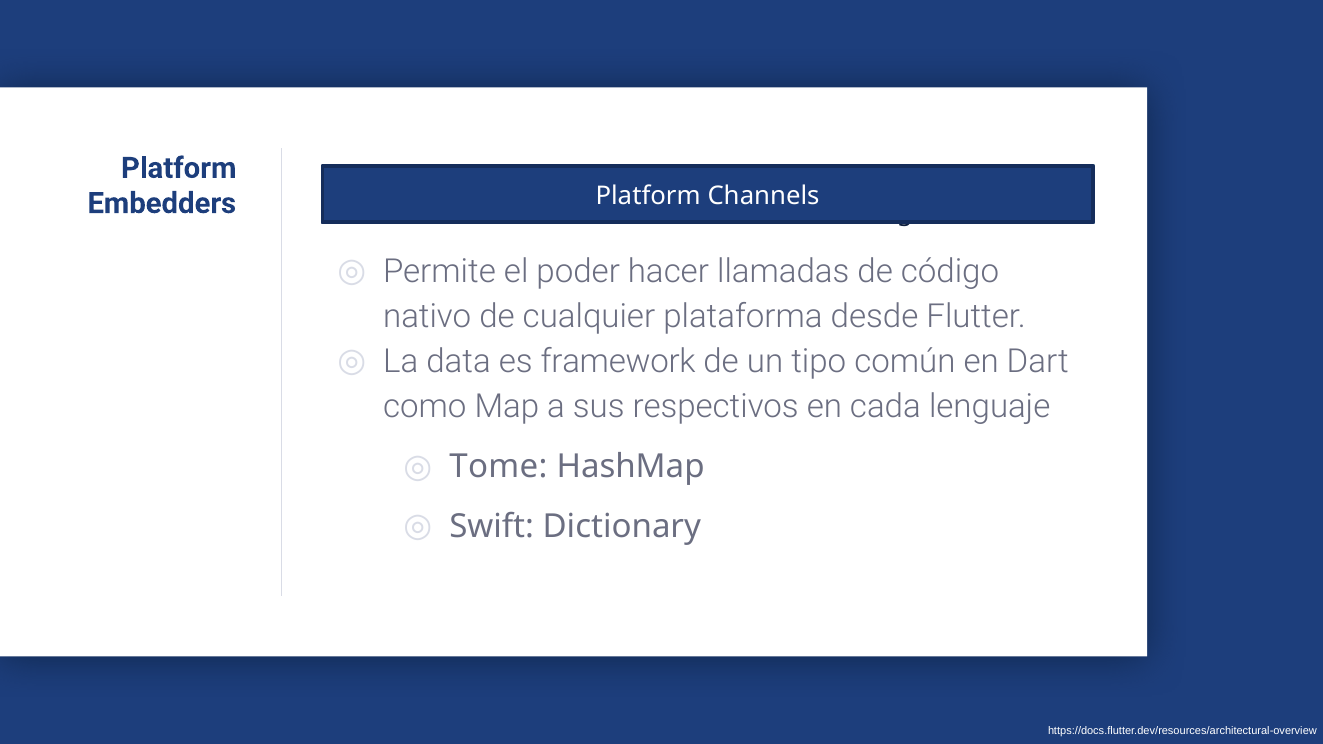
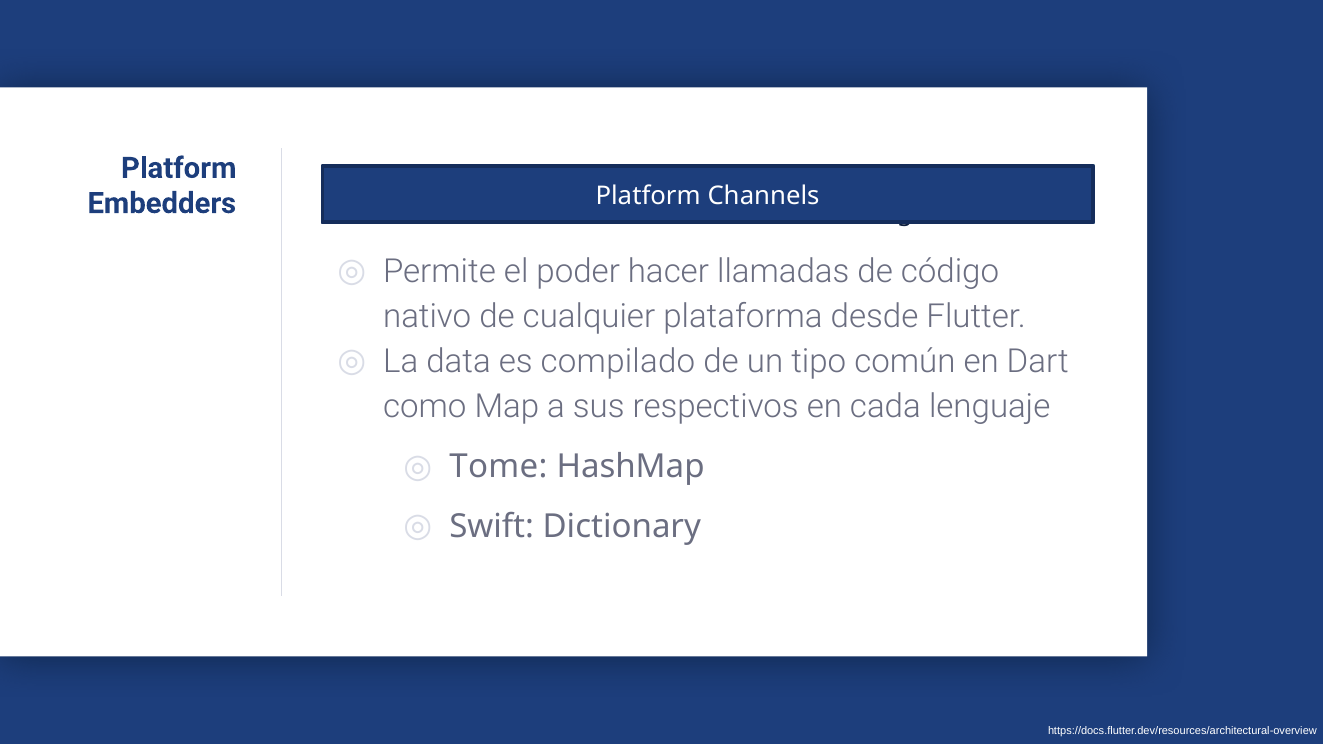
framework: framework -> compilado (618, 362)
